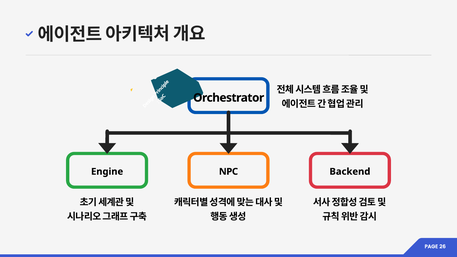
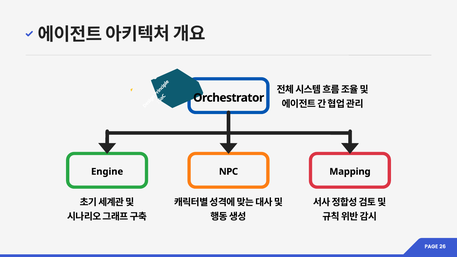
Backend: Backend -> Mapping (350, 172)
